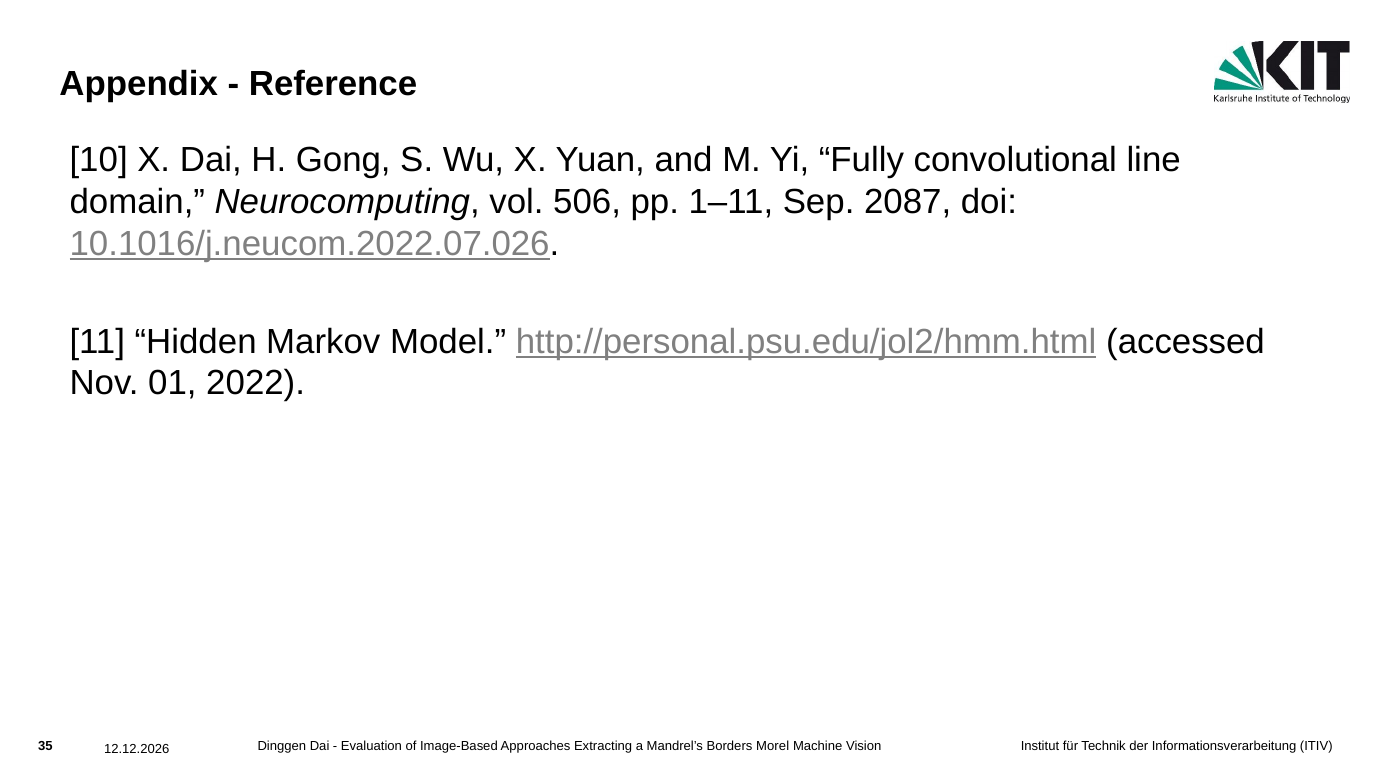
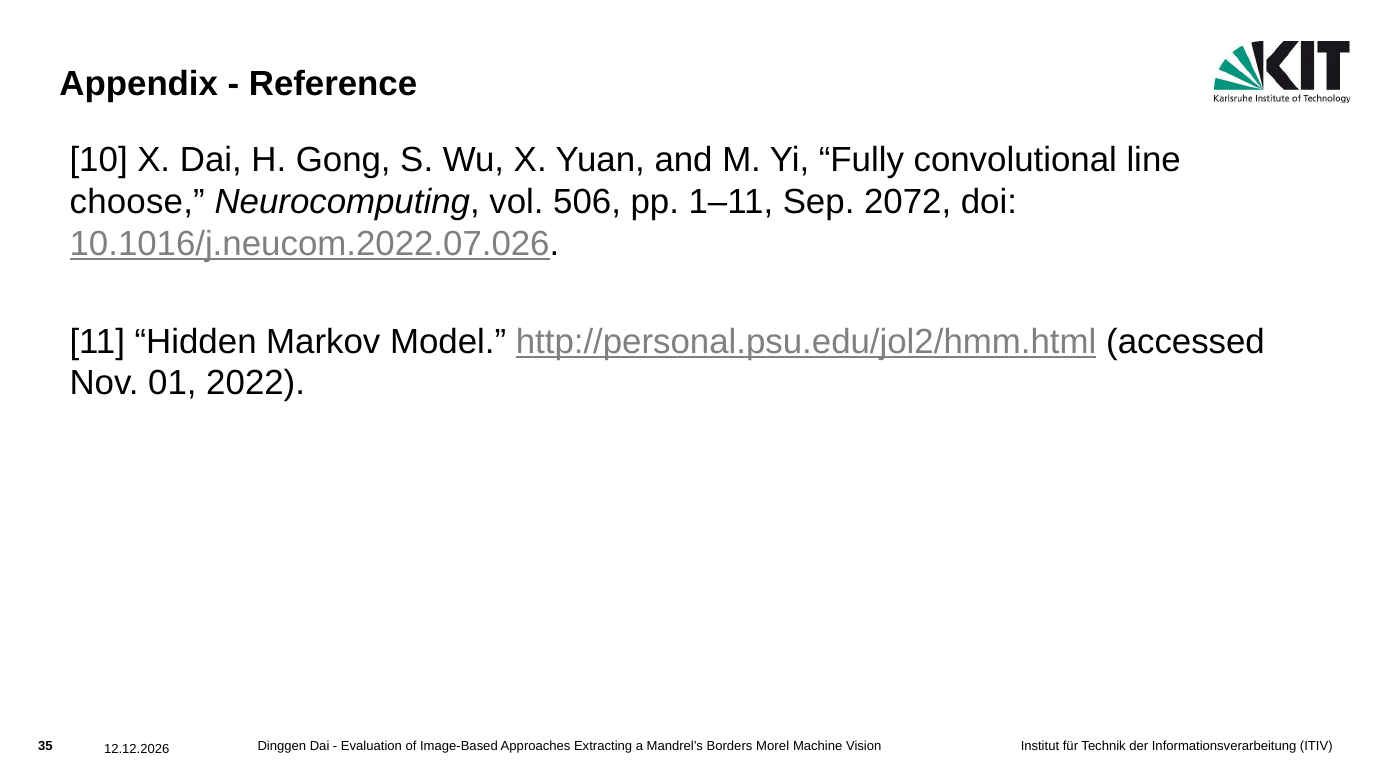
domain: domain -> choose (137, 202)
2087: 2087 -> 2072 (908, 202)
